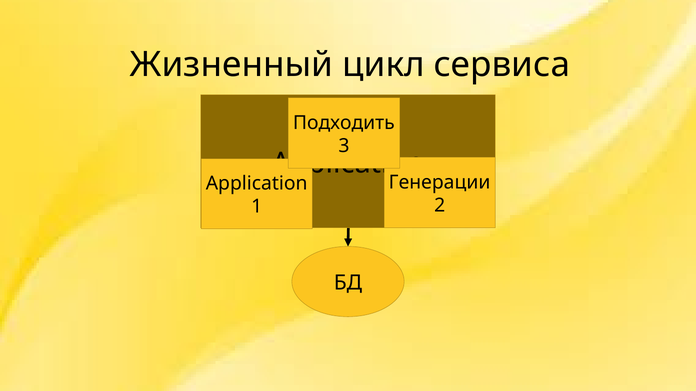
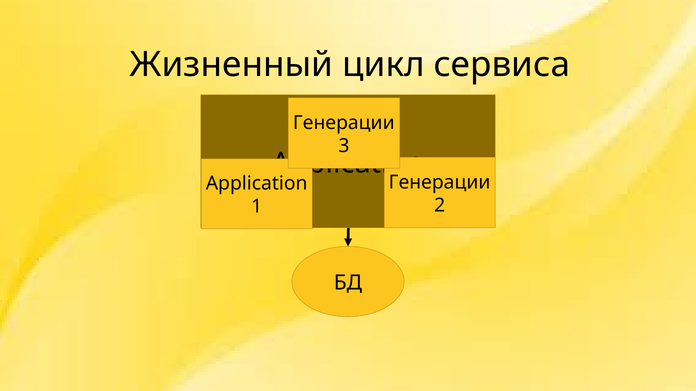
Подходить: Подходить -> Генерации (344, 123)
